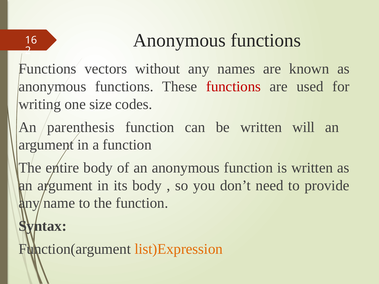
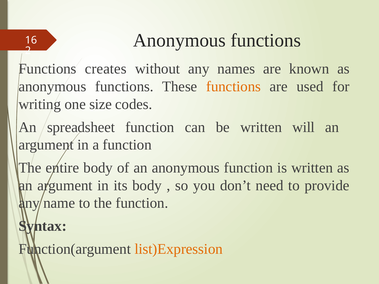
vectors: vectors -> creates (106, 69)
functions colour: red -> orange (233, 87)
parenthesis: parenthesis -> spreadsheet (81, 127)
